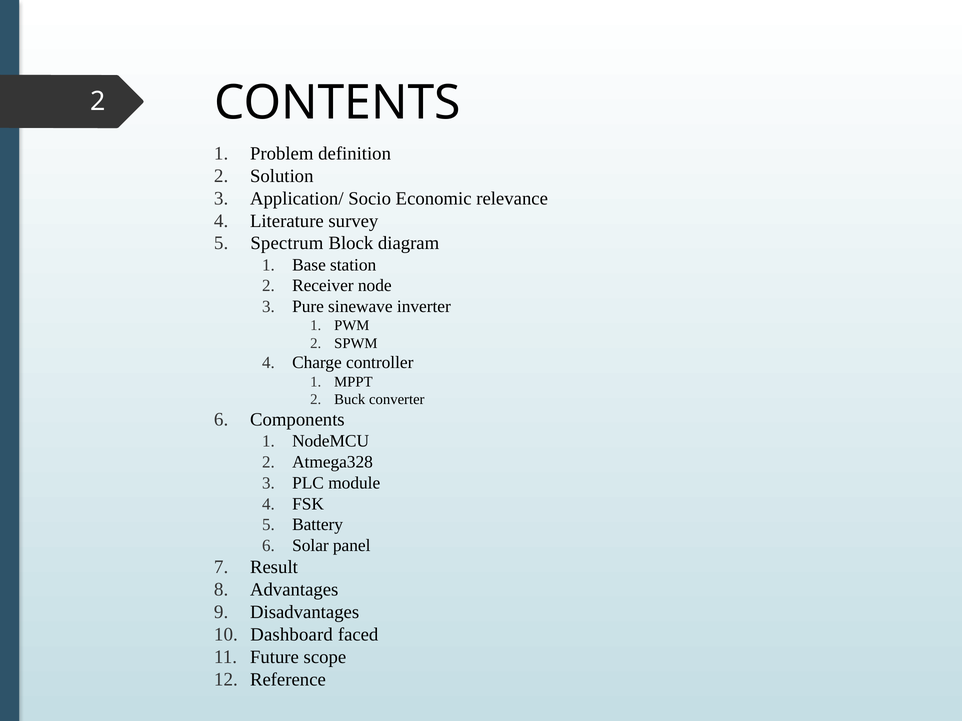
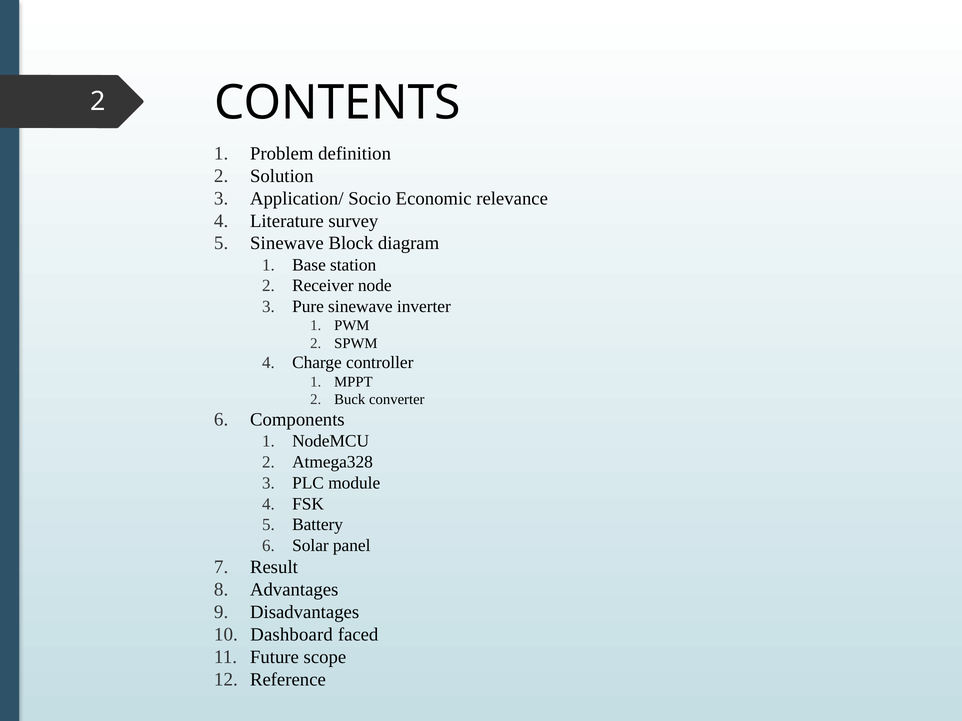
Spectrum: Spectrum -> Sinewave (287, 243)
